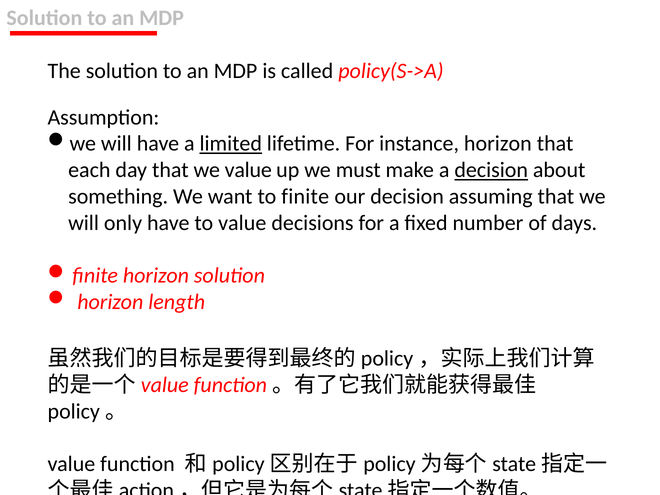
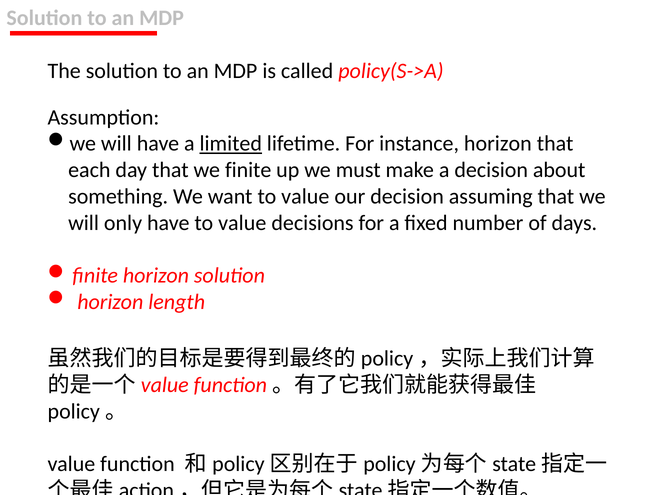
we value: value -> finite (248, 170)
decision underline: present -> none (491, 170)
want to finite: finite -> value (305, 197)
